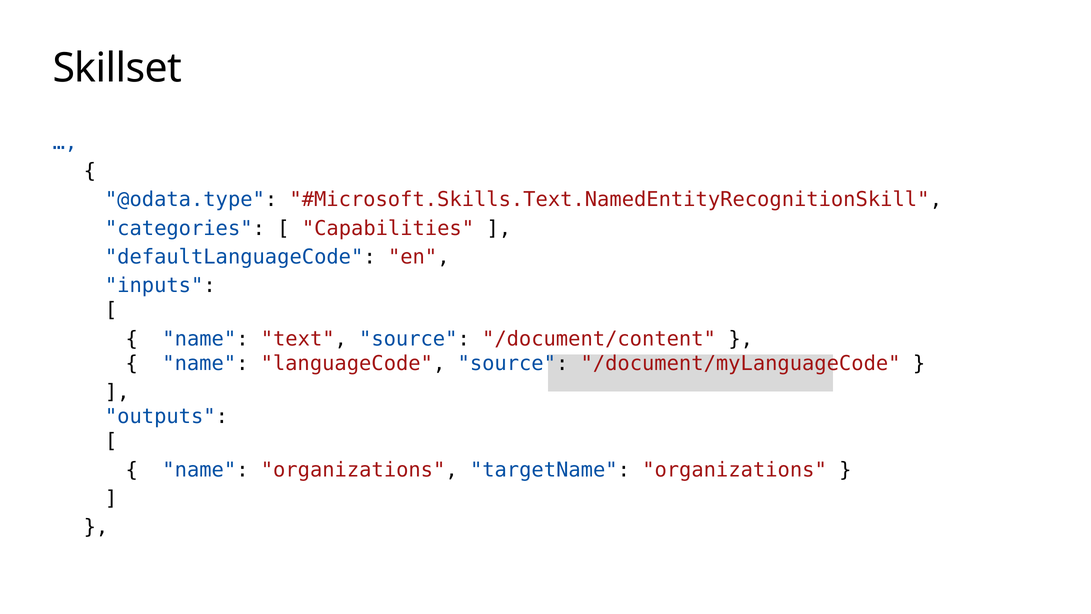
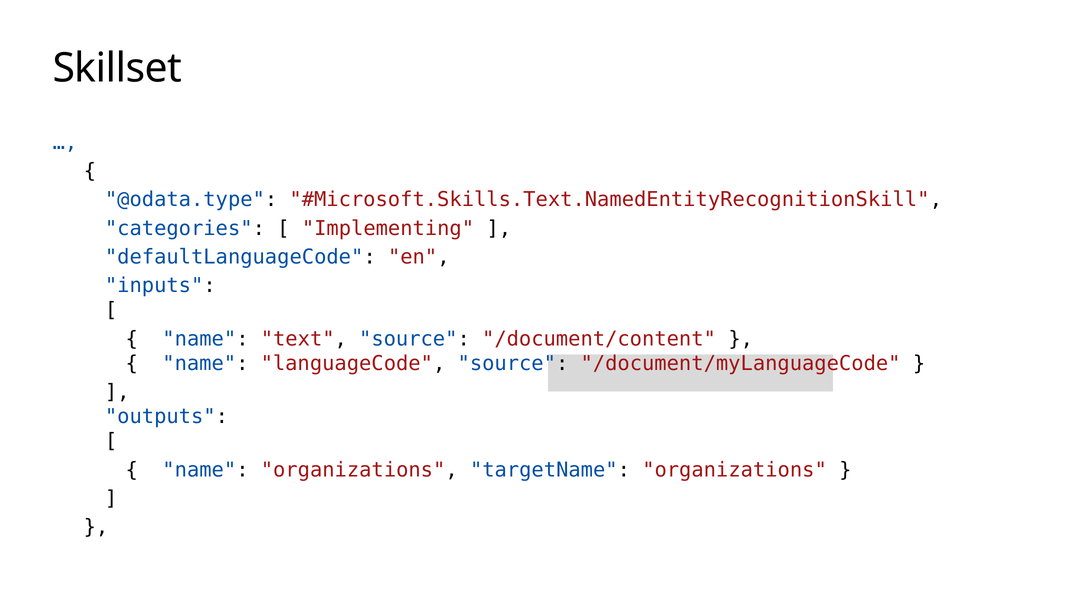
Capabilities: Capabilities -> Implementing (388, 228)
